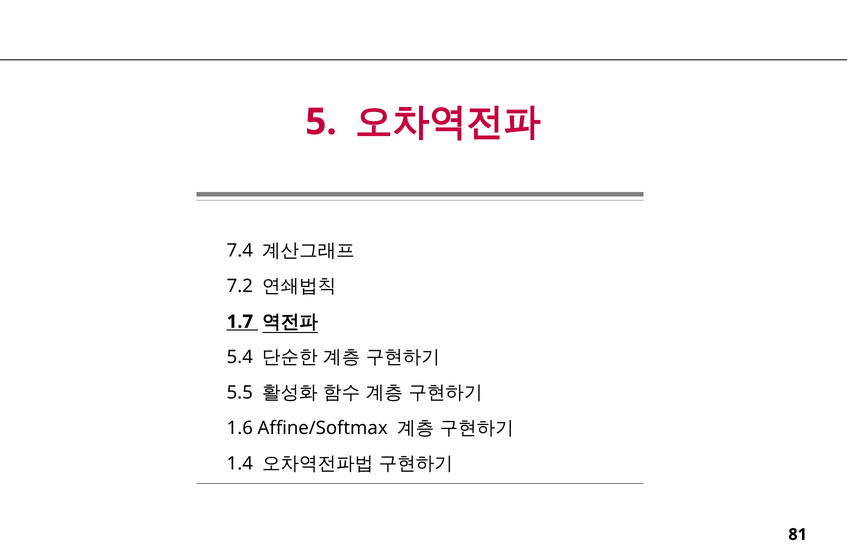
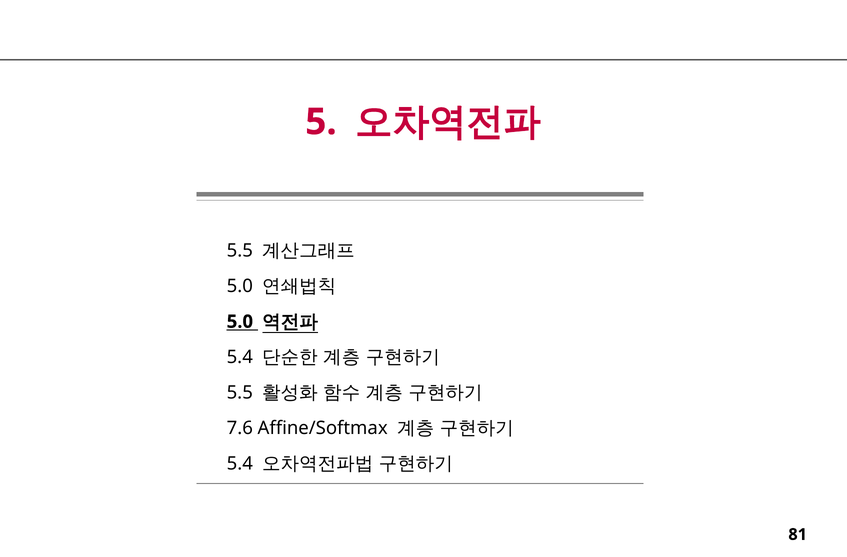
7.4: 7.4 -> 5.5 (240, 250)
7.2: 7.2 -> 5.0 (240, 286)
1.7: 1.7 -> 5.0 (240, 321)
1.6: 1.6 -> 7.6 (240, 428)
1.4: 1.4 -> 5.4 (240, 463)
